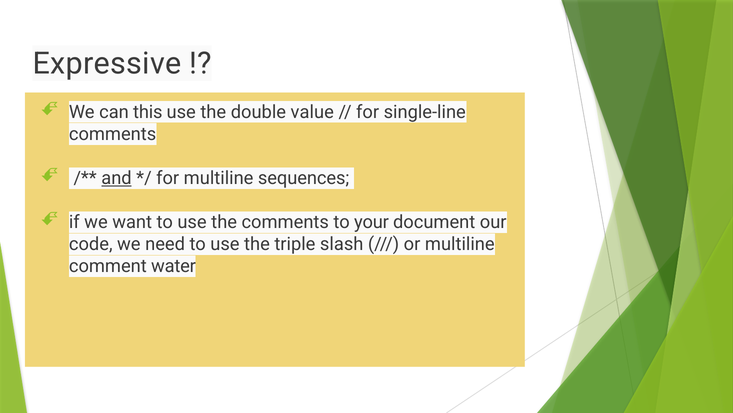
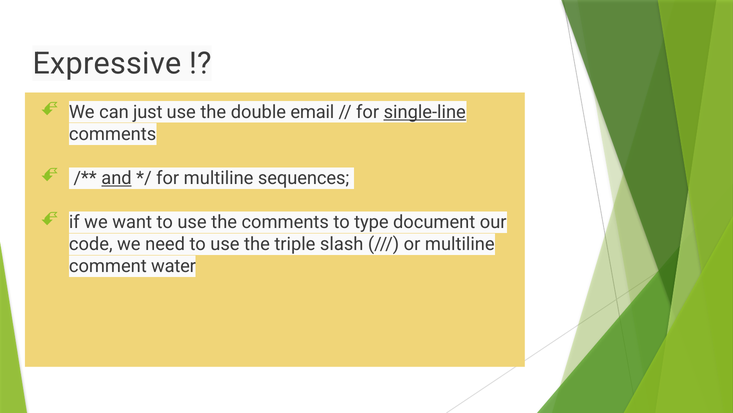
this: this -> just (148, 112)
value: value -> email (312, 112)
single-line underline: none -> present (425, 112)
your: your -> type (371, 222)
